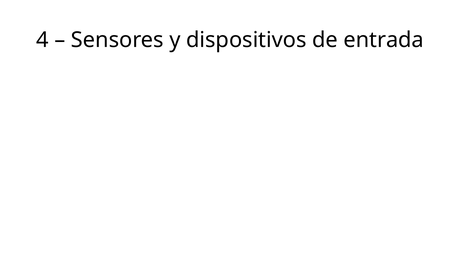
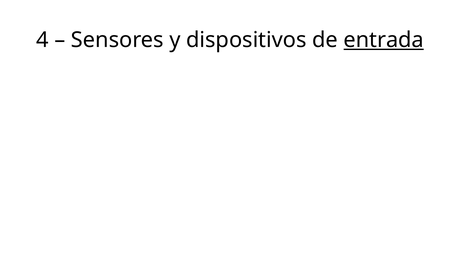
entrada underline: none -> present (384, 40)
